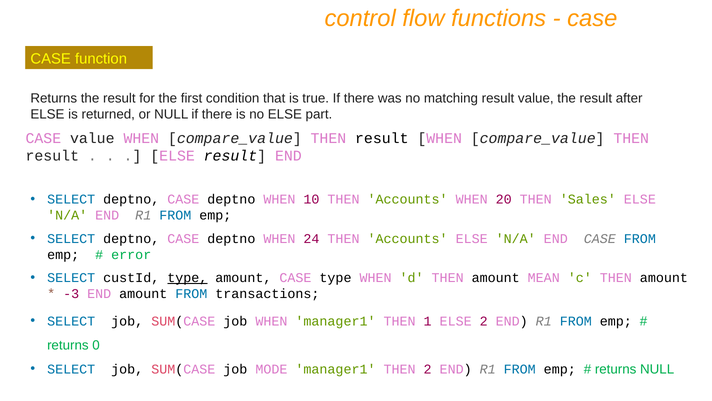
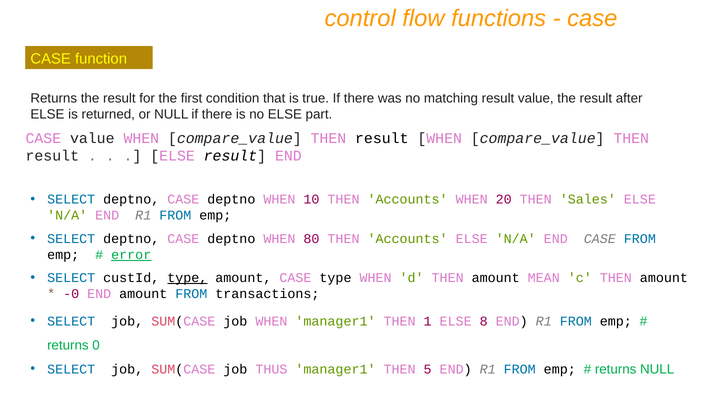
24: 24 -> 80 (311, 238)
error underline: none -> present (131, 254)
-3: -3 -> -0 (71, 293)
ELSE 2: 2 -> 8 (484, 321)
MODE: MODE -> THUS (271, 369)
THEN 2: 2 -> 5 (428, 369)
